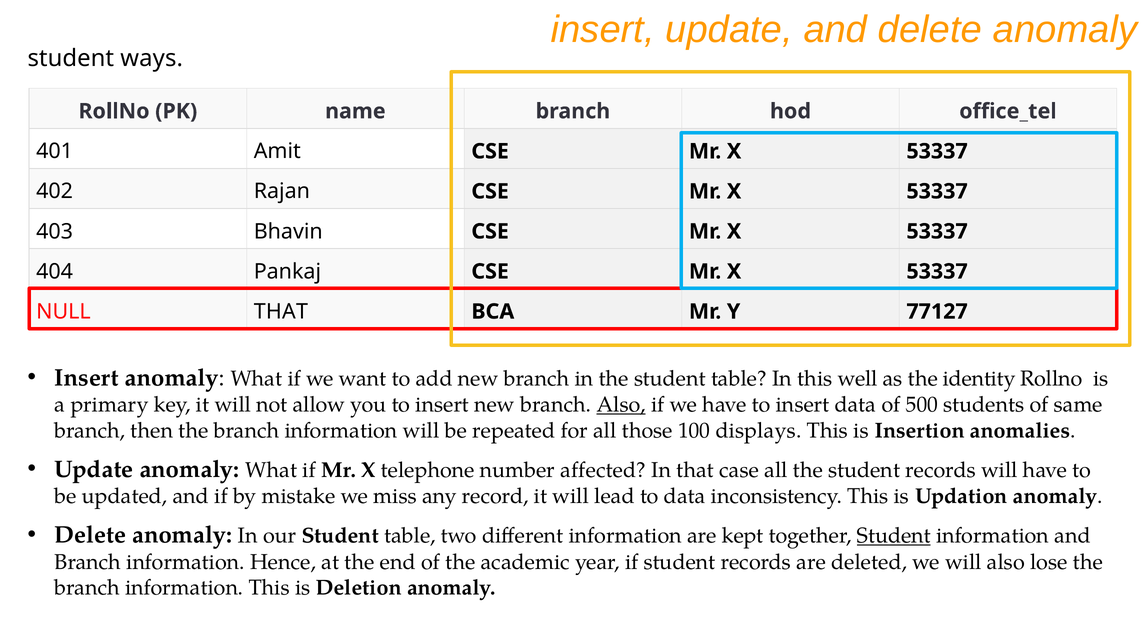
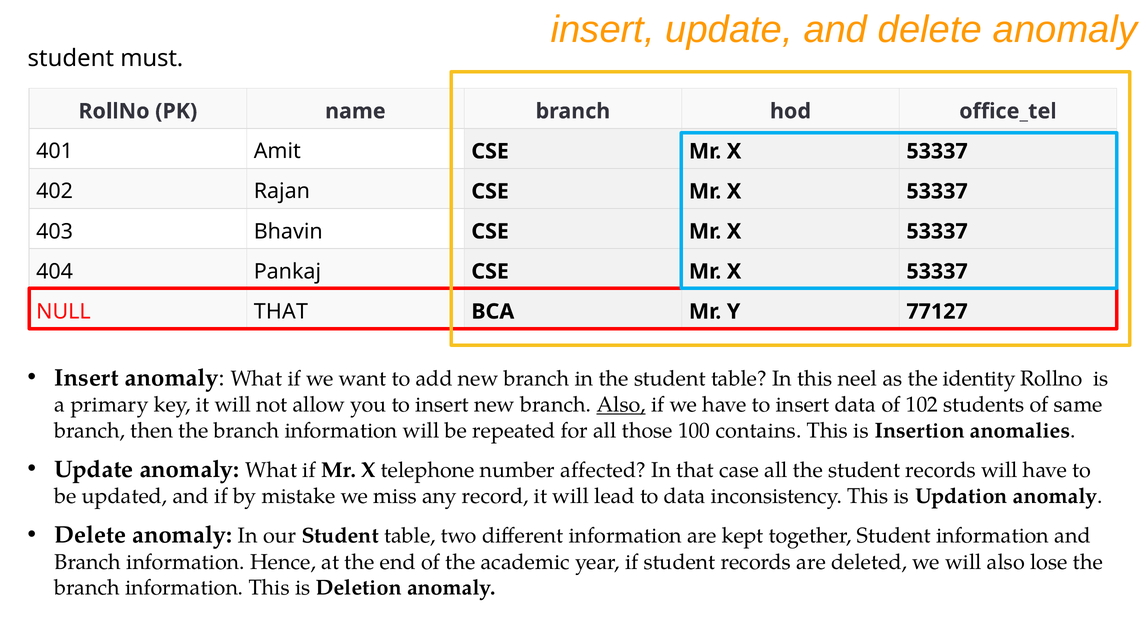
ways: ways -> must (152, 58)
well: well -> neel (857, 379)
500: 500 -> 102 (922, 405)
displays: displays -> contains (758, 431)
Student underline: present -> none (894, 536)
